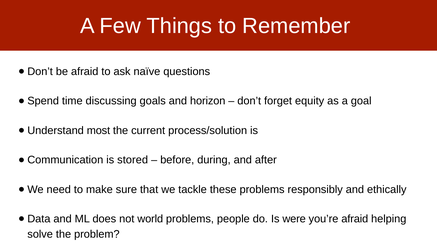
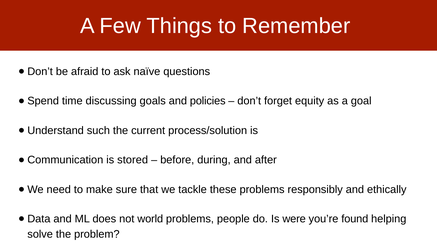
horizon: horizon -> policies (208, 101)
most: most -> such (98, 130)
you’re afraid: afraid -> found (355, 219)
